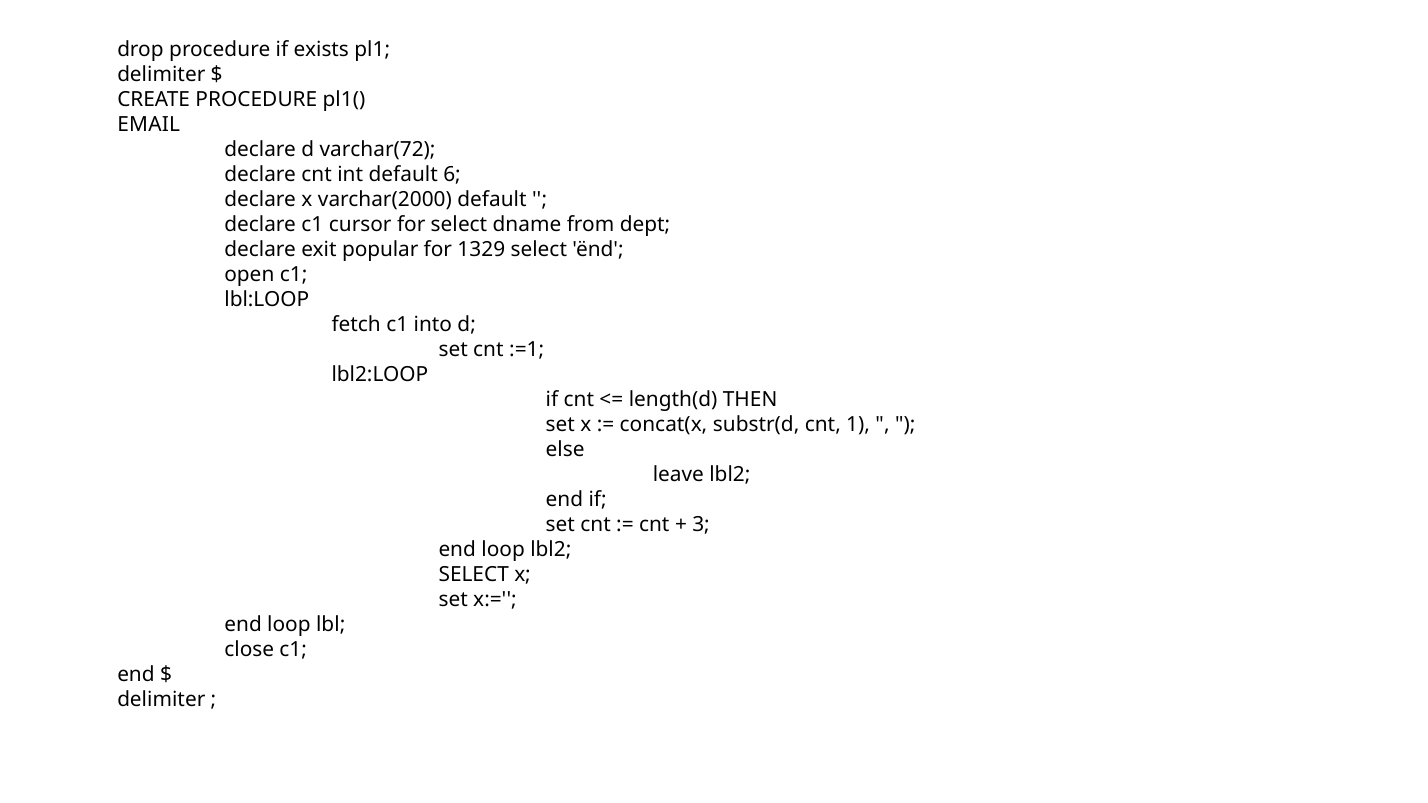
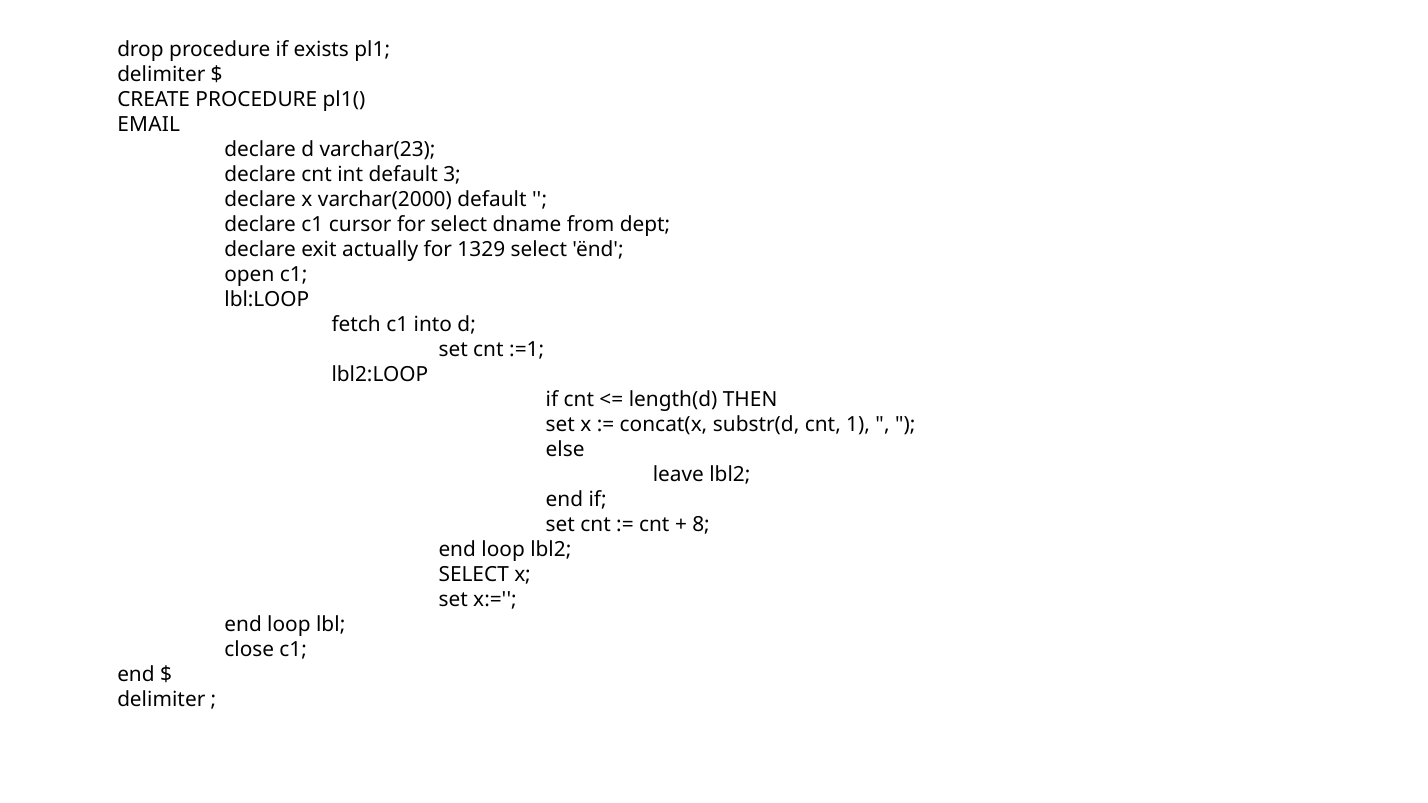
varchar(72: varchar(72 -> varchar(23 (378, 150)
6: 6 -> 3 (452, 175)
popular: popular -> actually (380, 250)
3: 3 -> 8 (701, 525)
